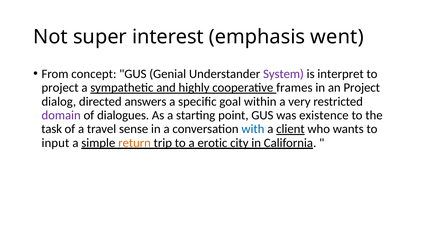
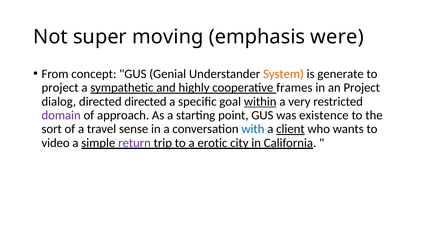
interest: interest -> moving (168, 37)
went: went -> were (337, 37)
System colour: purple -> orange (283, 74)
interpret: interpret -> generate (341, 74)
directed answers: answers -> directed (146, 101)
within underline: none -> present (260, 101)
dialogues: dialogues -> approach (123, 115)
task: task -> sort (52, 129)
input: input -> video (56, 143)
return colour: orange -> purple (135, 143)
